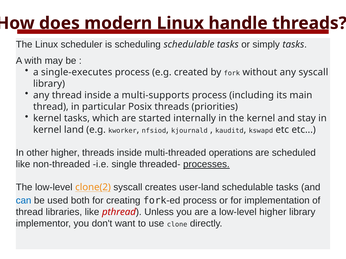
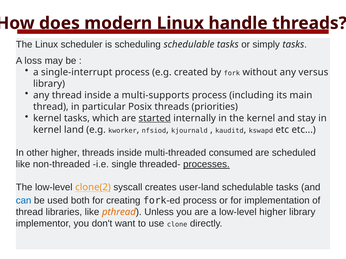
with: with -> loss (33, 61)
single-executes: single-executes -> single-interrupt (77, 72)
any syscall: syscall -> versus (313, 72)
started underline: none -> present (155, 118)
operations: operations -> consumed (231, 153)
pthread colour: red -> orange (119, 212)
